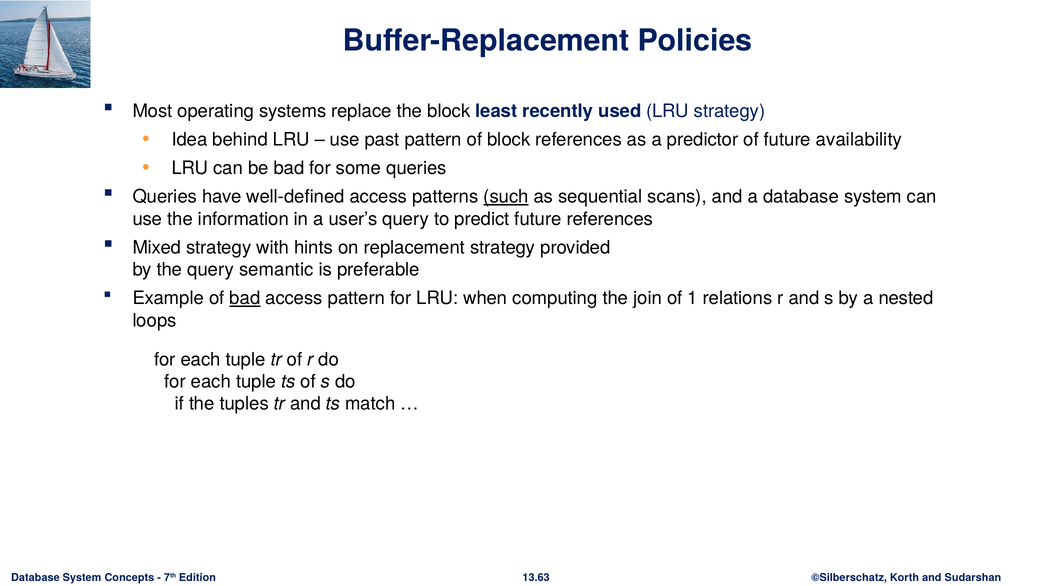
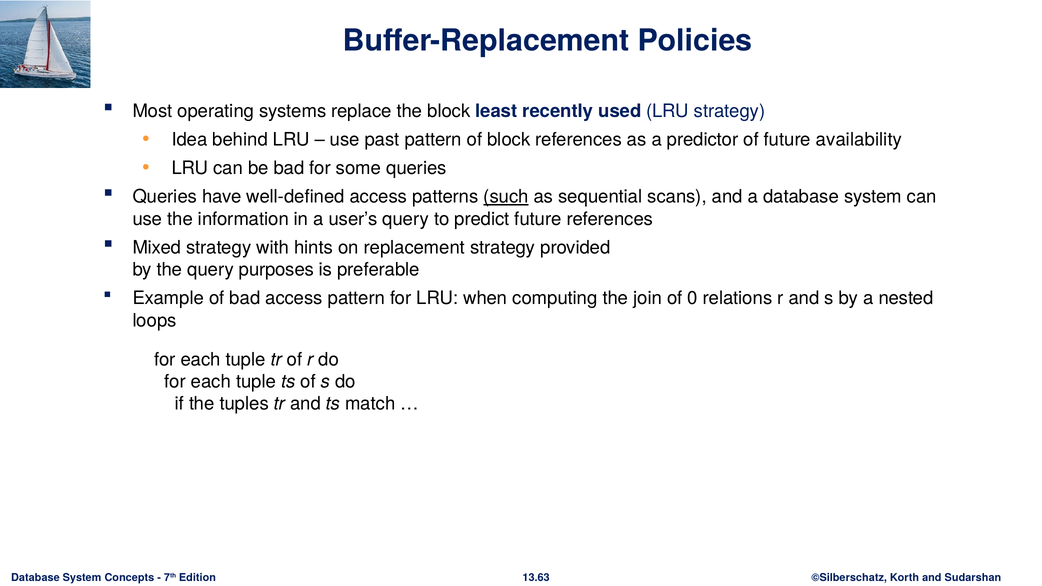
semantic: semantic -> purposes (276, 270)
bad underline: present -> none (245, 298)
1: 1 -> 0 (693, 298)
